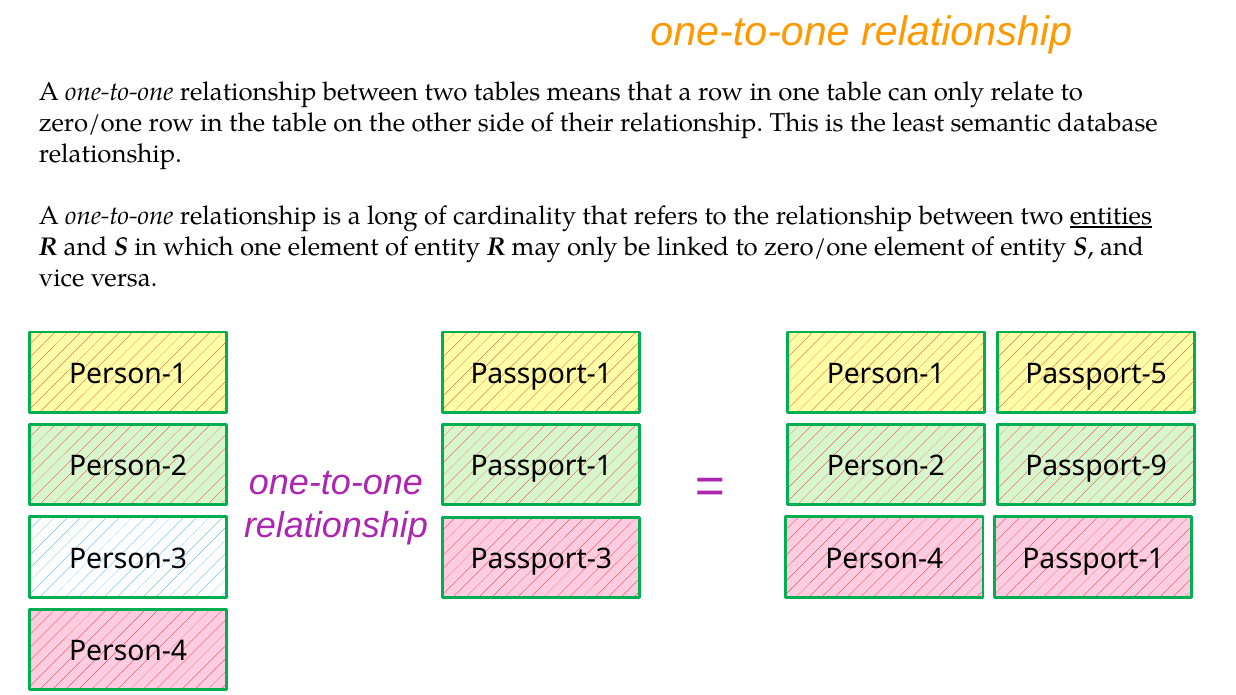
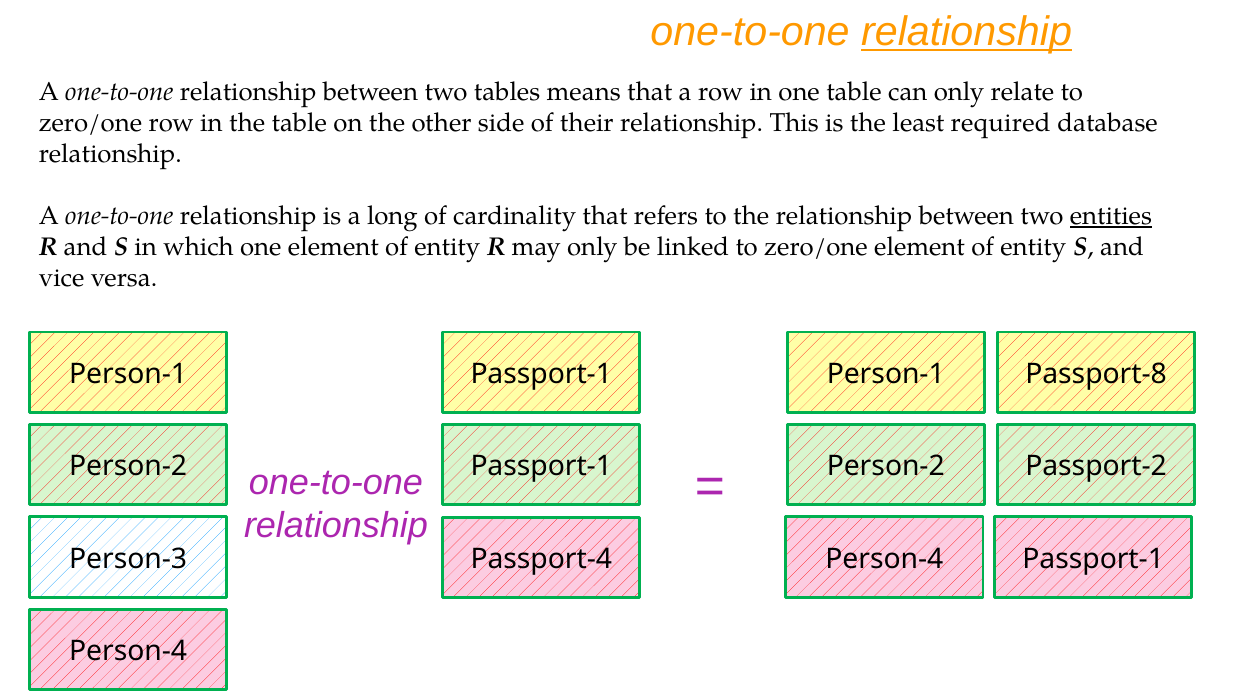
relationship underline: none -> present (967, 32)
semantic: semantic -> required (1001, 123)
Passport-5: Passport-5 -> Passport-8 (1096, 374)
Passport-9: Passport-9 -> Passport-2 (1096, 467)
Passport-3: Passport-3 -> Passport-4 (541, 560)
